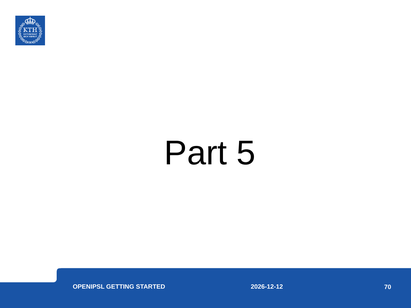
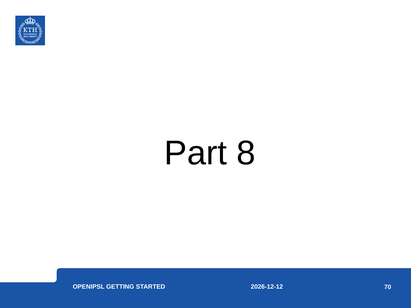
5: 5 -> 8 (246, 153)
